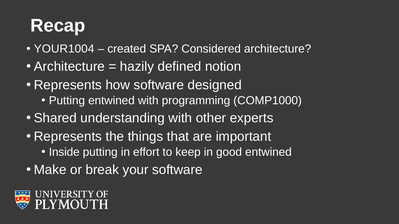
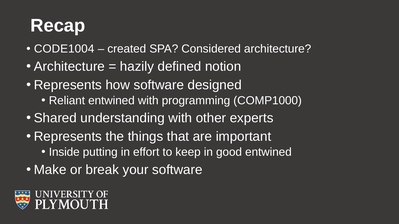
YOUR1004: YOUR1004 -> CODE1004 (64, 49)
Putting: Putting -> Reliant (67, 101)
